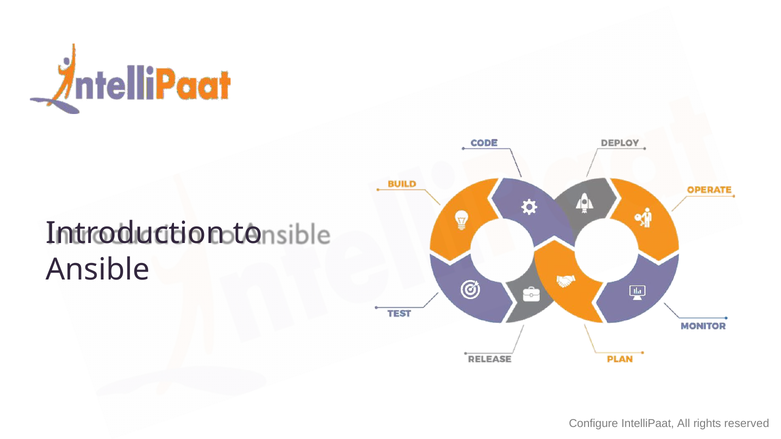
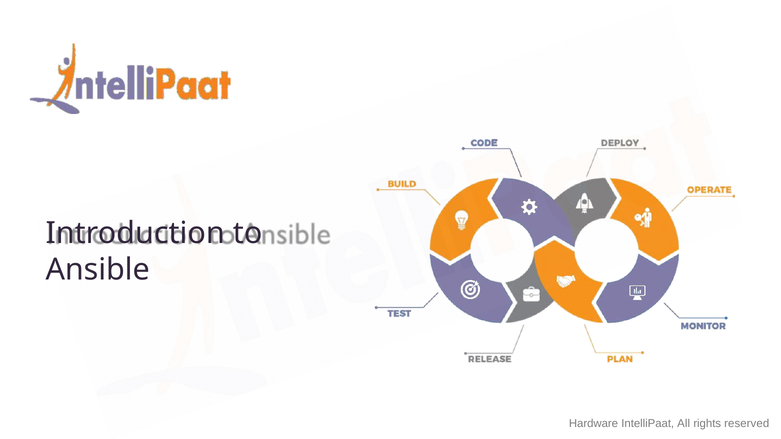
Configure: Configure -> Hardware (593, 424)
